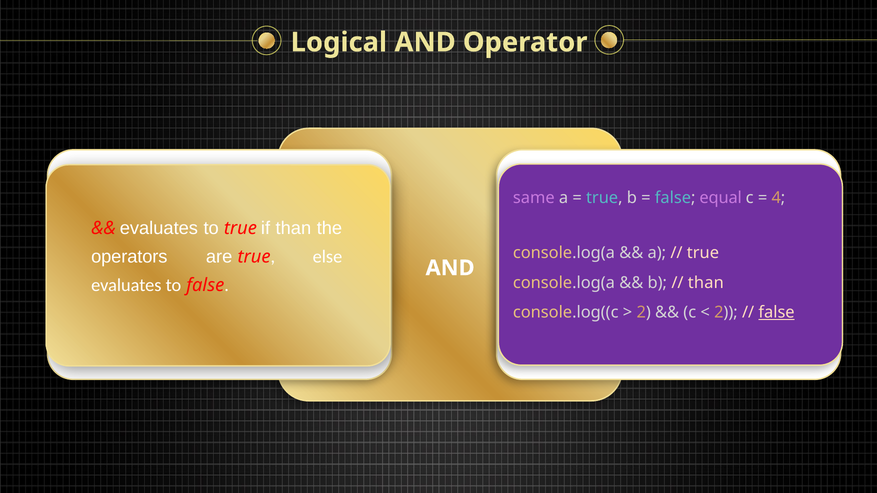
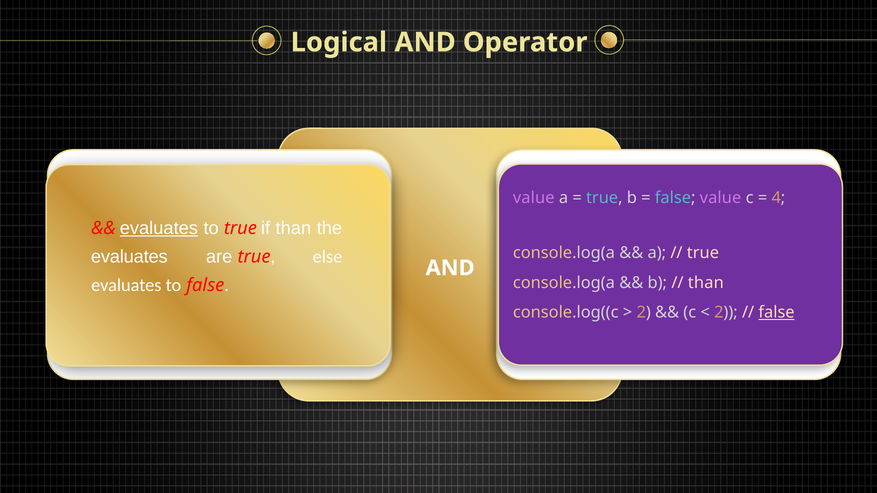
same: same -> value (534, 198)
false equal: equal -> value (721, 198)
evaluates underline: none -> present (159, 228)
operators: operators -> evaluates (129, 257)
